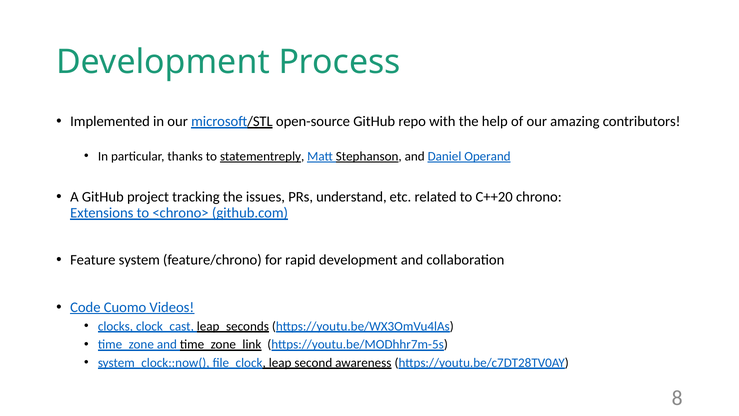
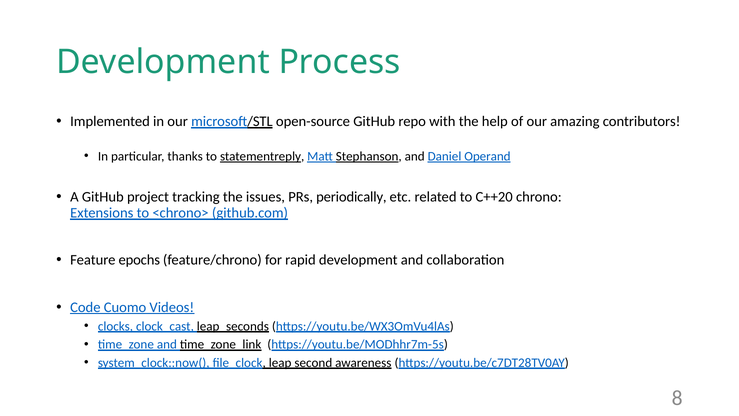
understand: understand -> periodically (351, 197)
system: system -> epochs (139, 260)
